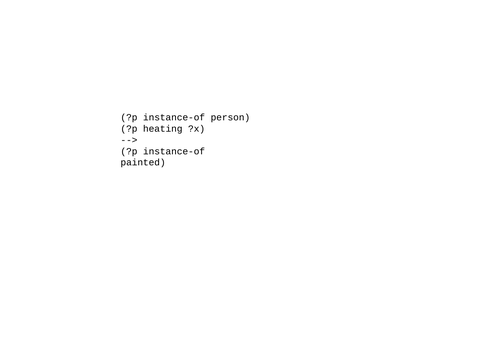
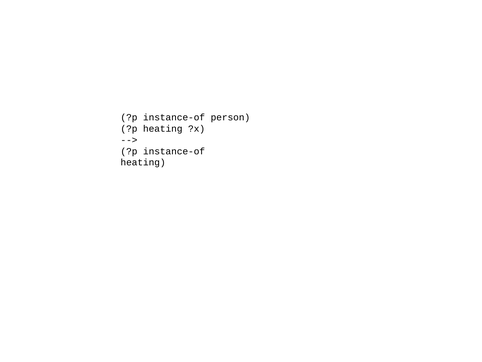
painted: painted -> heating (143, 162)
